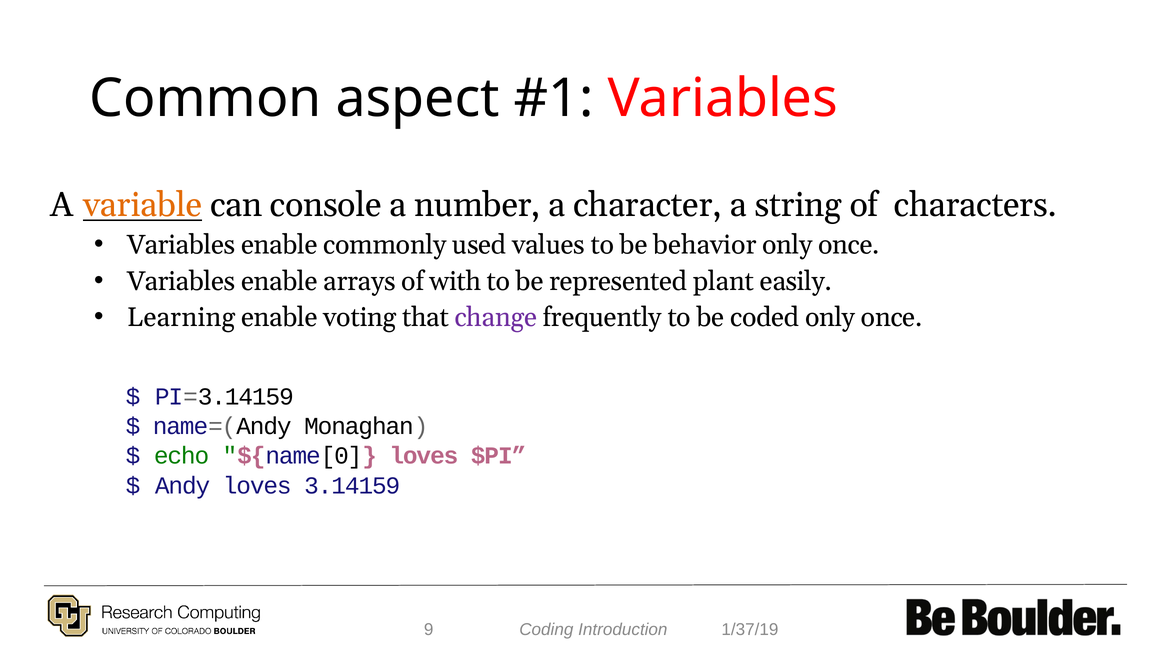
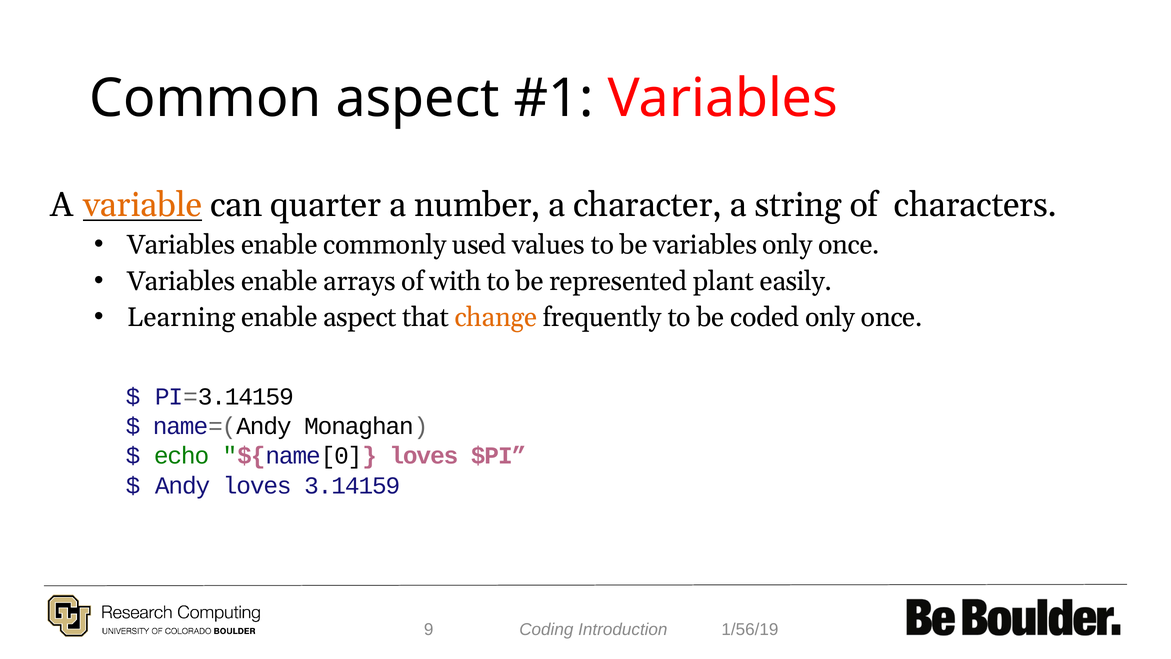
console: console -> quarter (326, 205)
be behavior: behavior -> variables (705, 245)
enable voting: voting -> aspect (360, 317)
change colour: purple -> orange (496, 317)
1/37/19: 1/37/19 -> 1/56/19 (750, 629)
